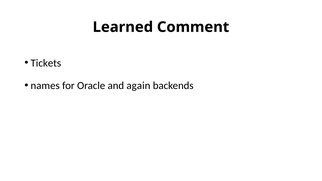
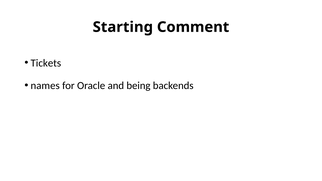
Learned: Learned -> Starting (123, 27)
again: again -> being (138, 86)
